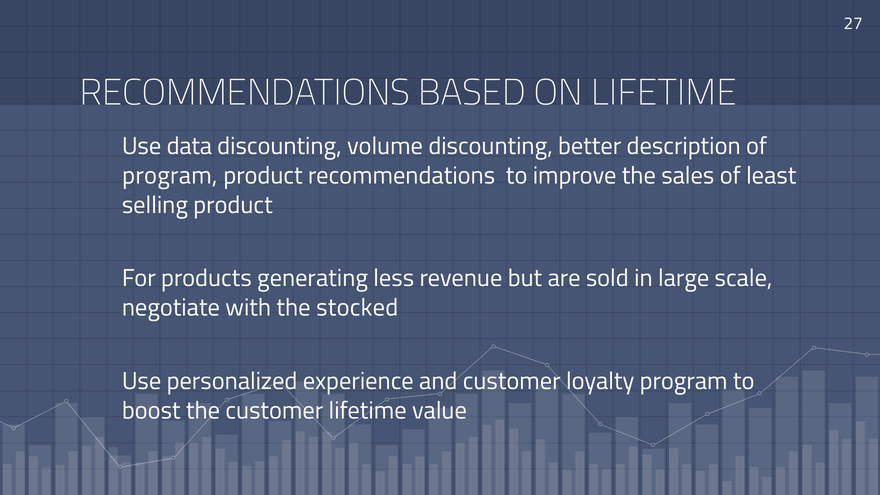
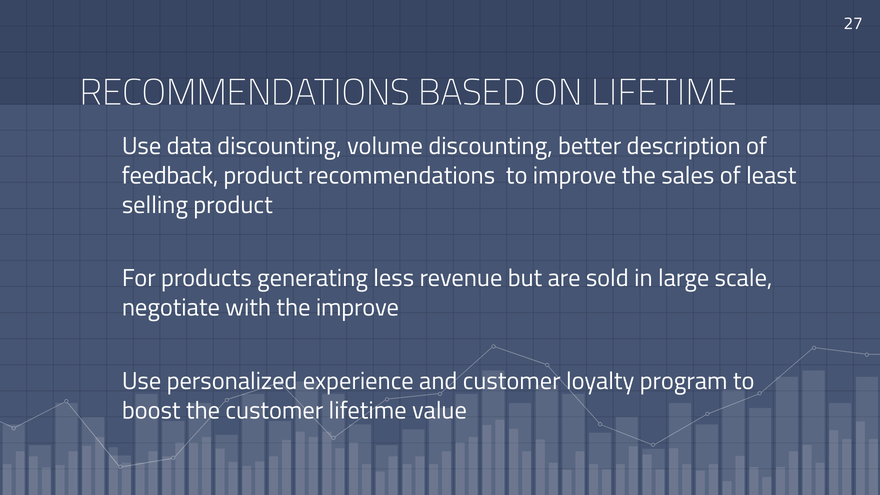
program: program -> feedback (170, 176)
the stocked: stocked -> improve (357, 308)
